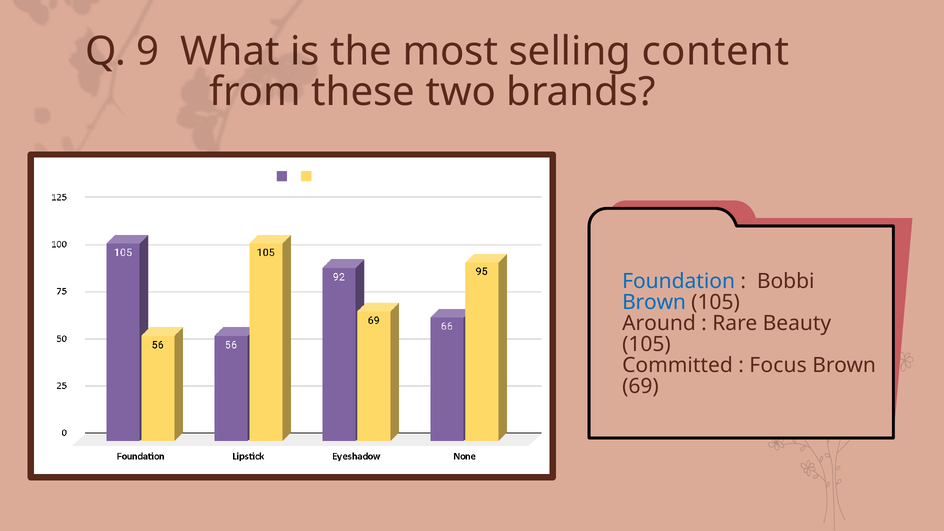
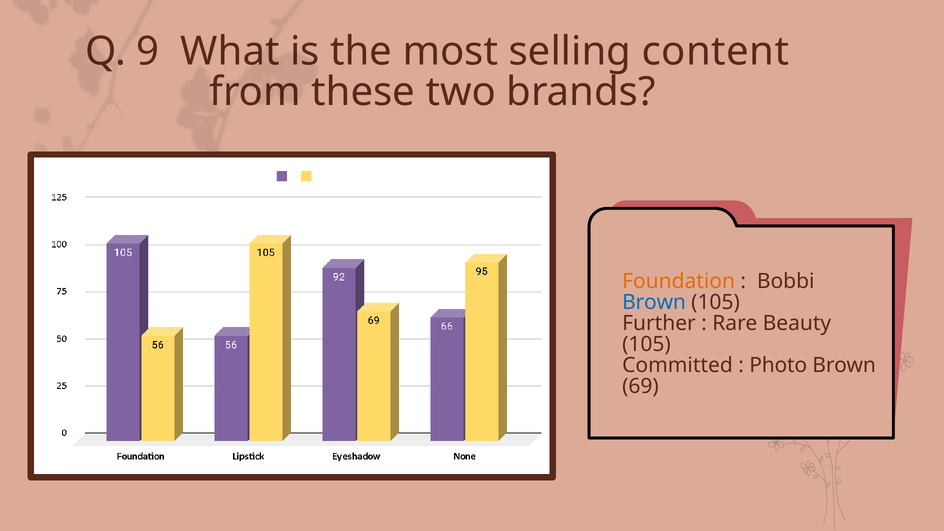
Foundation colour: blue -> orange (679, 281)
Around: Around -> Further (659, 323)
Focus: Focus -> Photo (778, 365)
